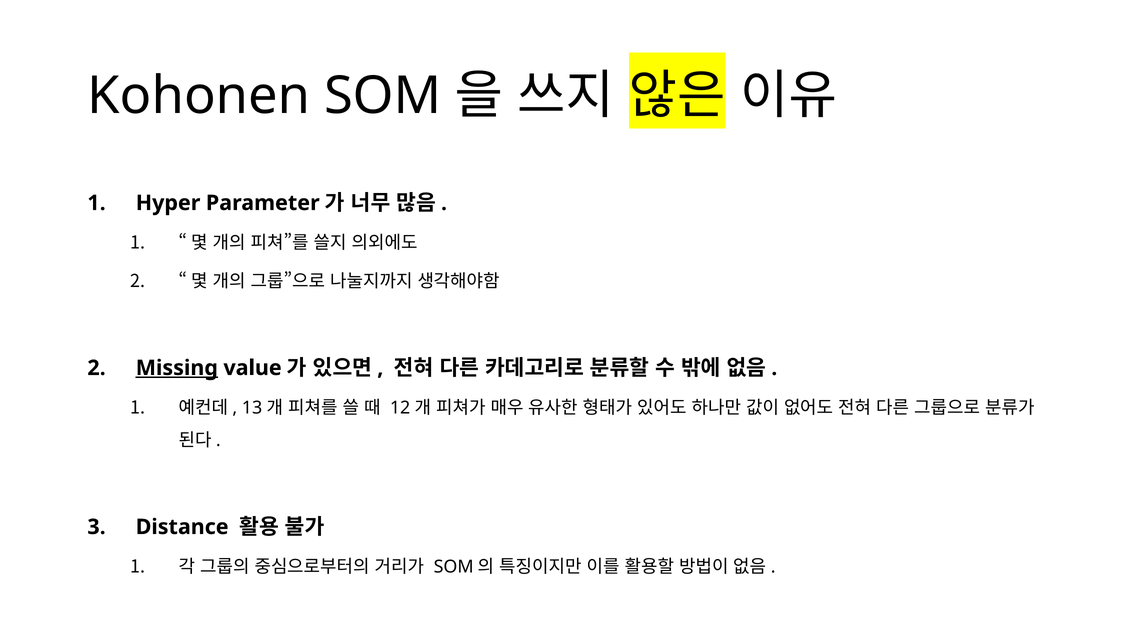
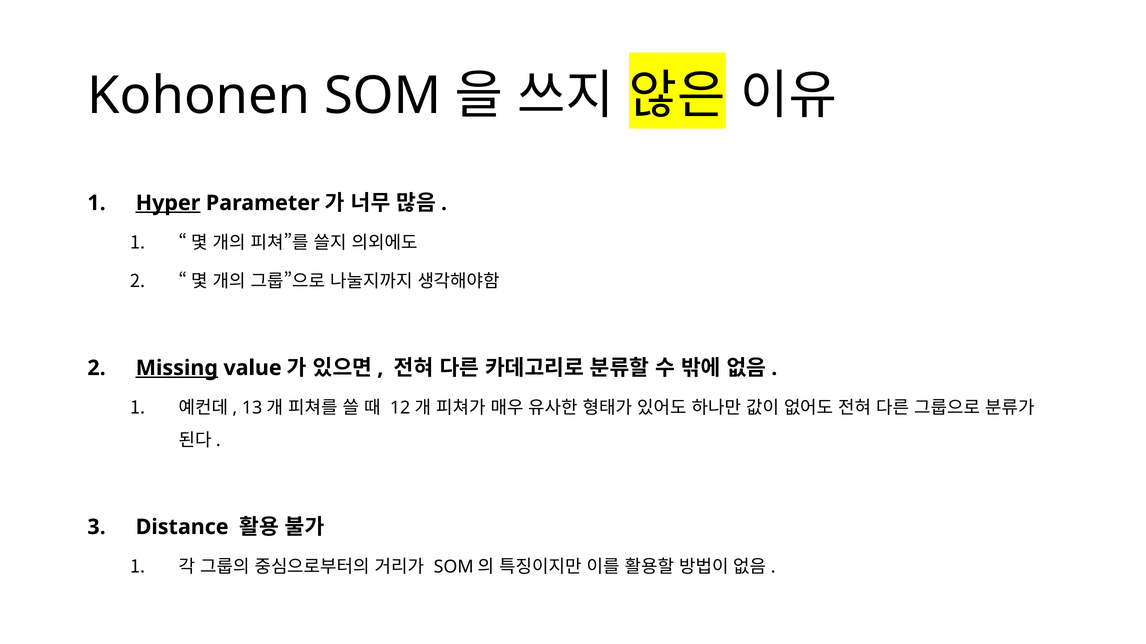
Hyper underline: none -> present (168, 203)
